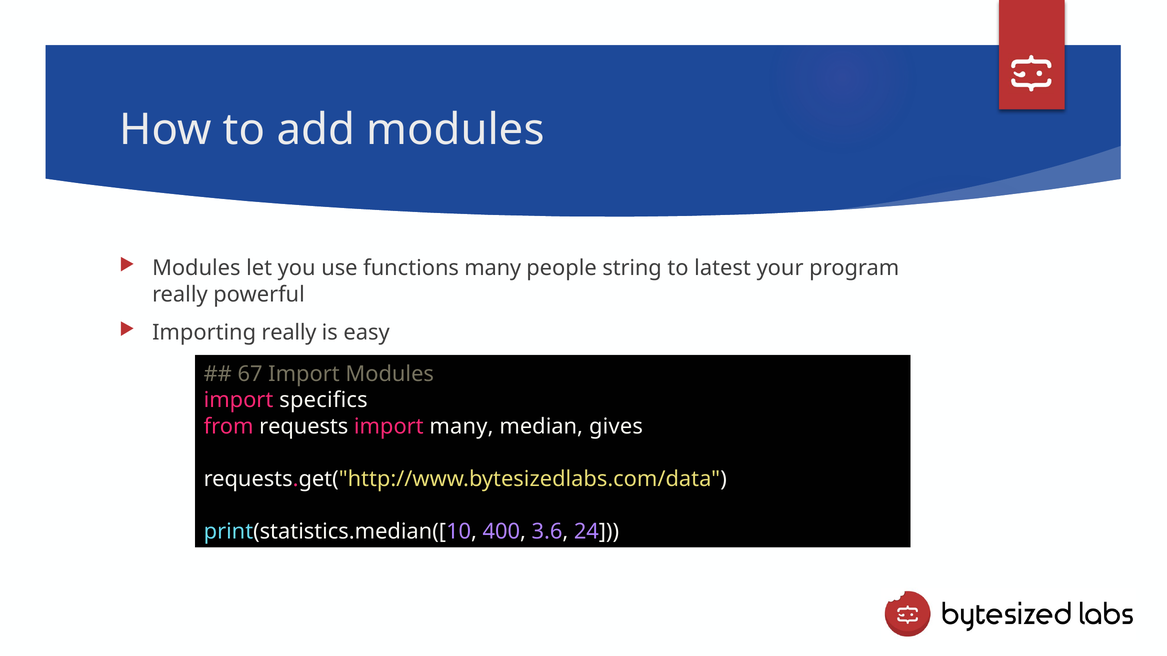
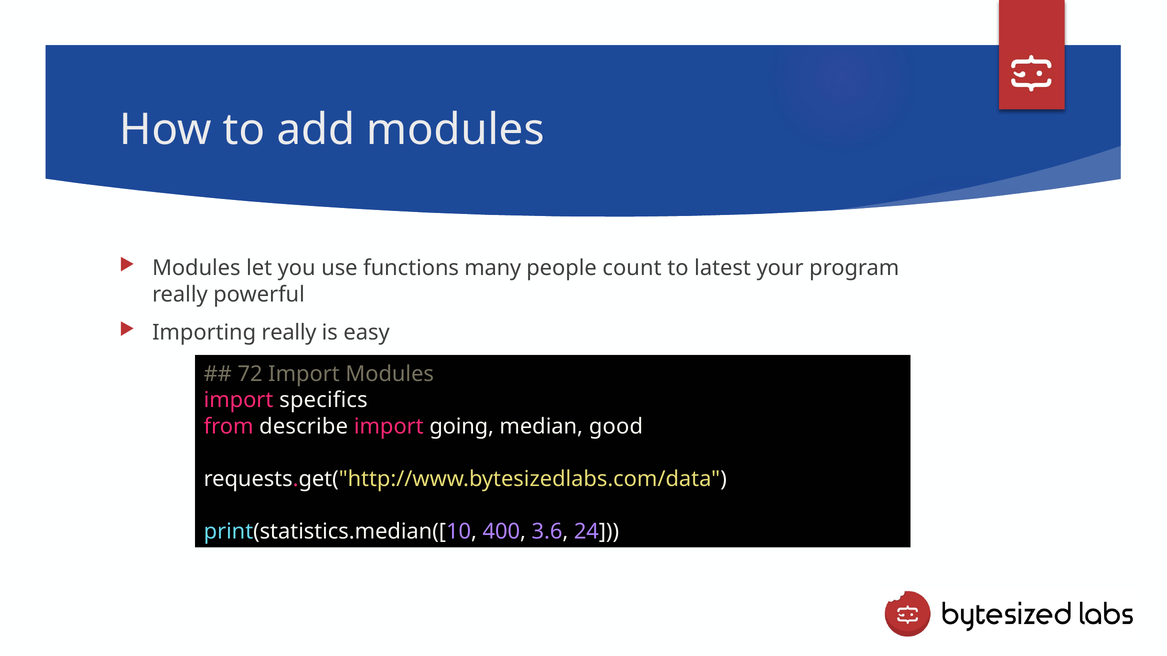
string: string -> count (632, 268)
67: 67 -> 72 (250, 374)
requests: requests -> describe (304, 427)
import many: many -> going (462, 427)
gives: gives -> good (616, 427)
